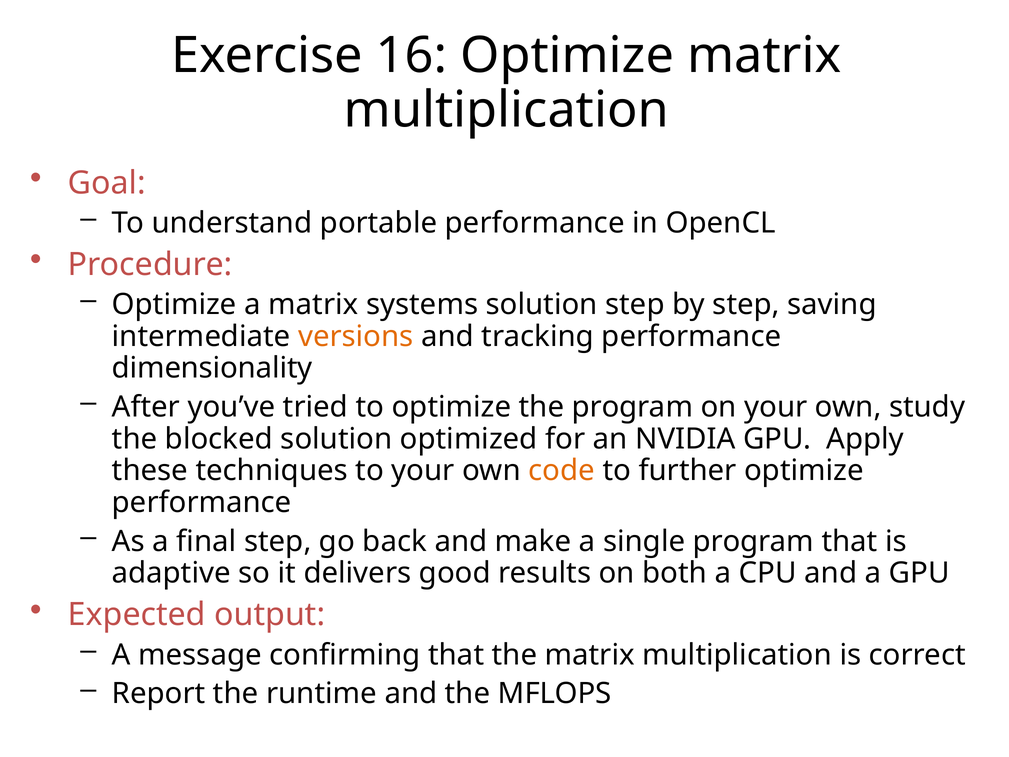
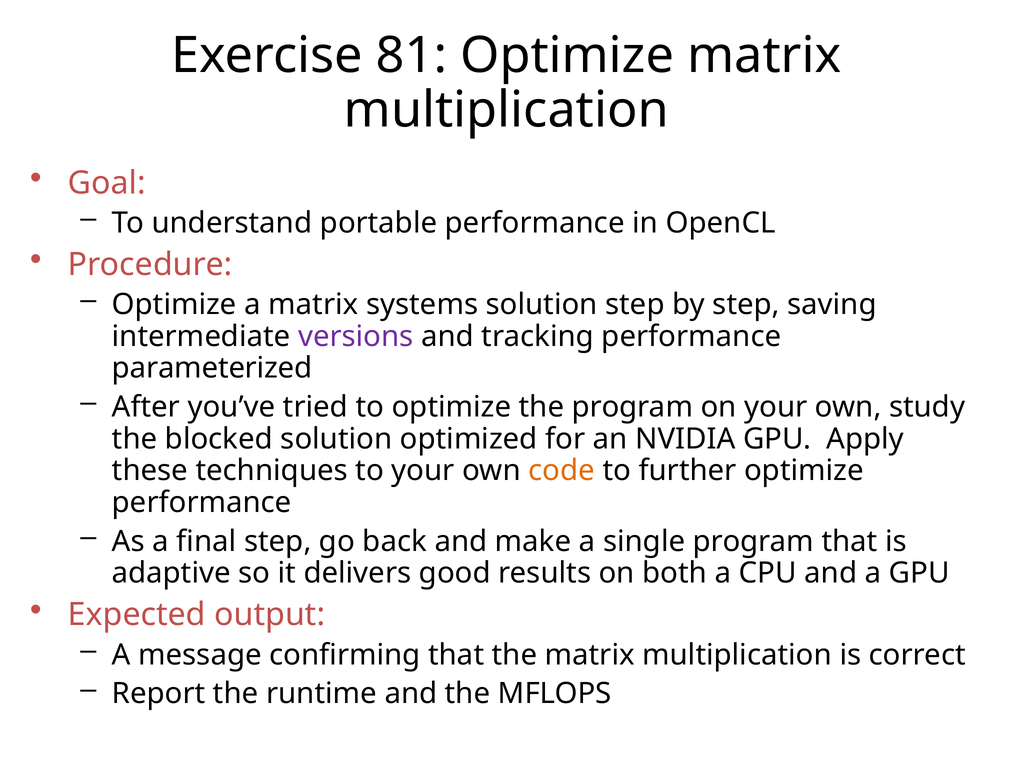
16: 16 -> 81 (412, 56)
versions colour: orange -> purple (356, 336)
dimensionality: dimensionality -> parameterized (212, 368)
